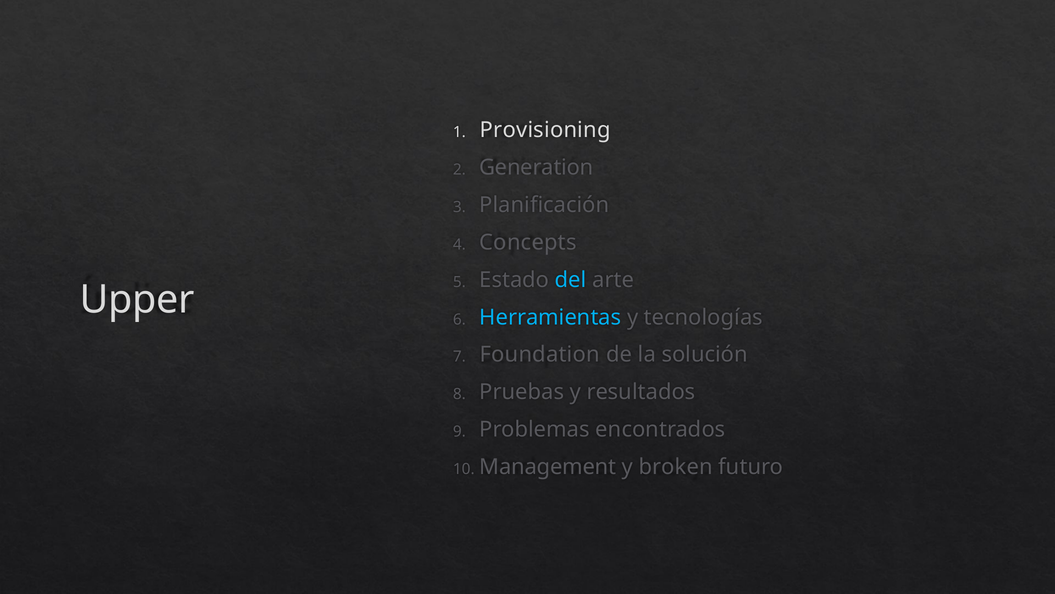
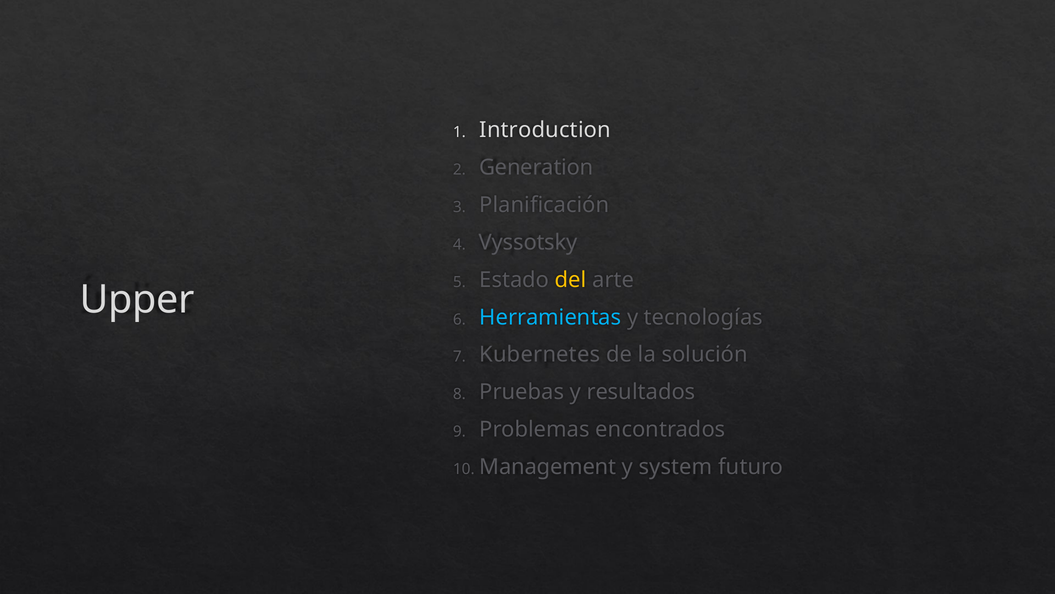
Provisioning: Provisioning -> Introduction (545, 130)
Concepts: Concepts -> Vyssotsky (528, 242)
del colour: light blue -> yellow (571, 280)
Foundation: Foundation -> Kubernetes (540, 354)
broken: broken -> system (676, 467)
